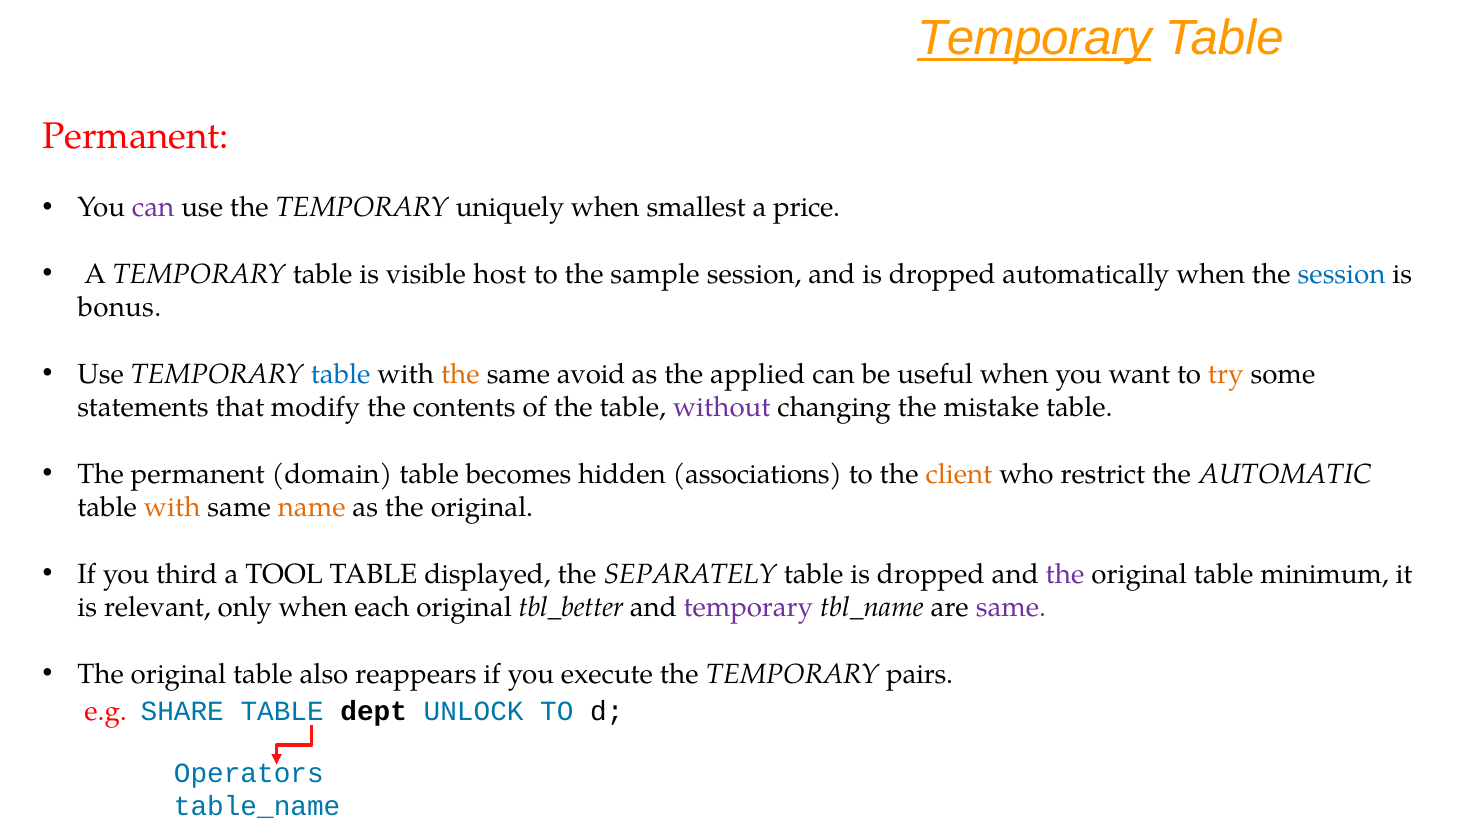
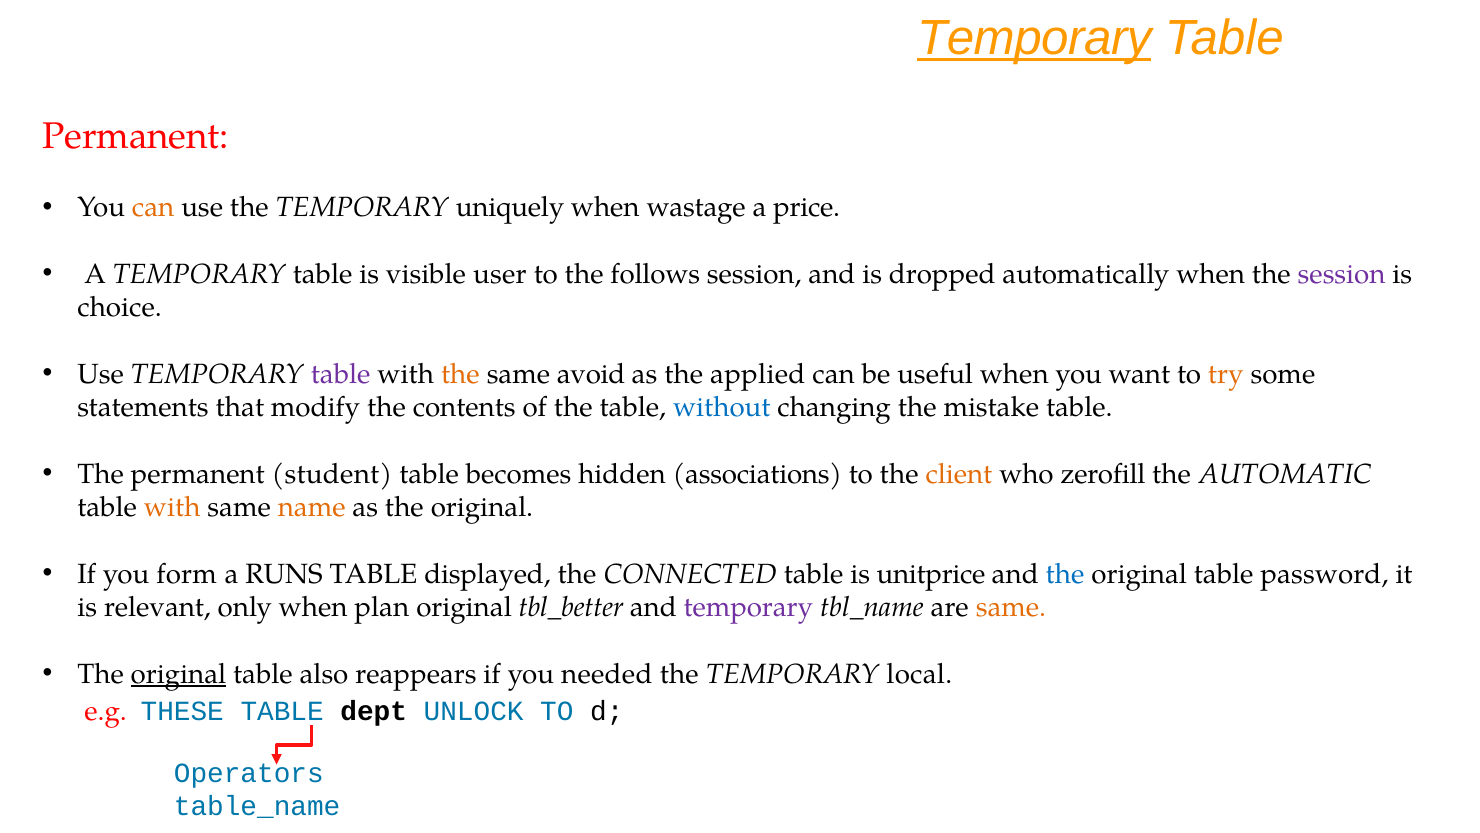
can colour: purple -> orange (153, 207)
smallest: smallest -> wastage (696, 207)
host: host -> user (500, 274)
sample: sample -> follows (655, 274)
session colour: blue -> purple (1342, 274)
bonus: bonus -> choice (120, 307)
table colour: blue -> purple (341, 374)
without colour: purple -> blue (722, 407)
domain: domain -> student (332, 474)
restrict: restrict -> zerofill (1103, 474)
third: third -> form (187, 574)
TOOL: TOOL -> RUNS (284, 574)
SEPARATELY: SEPARATELY -> CONNECTED (690, 574)
table is dropped: dropped -> unitprice (931, 574)
the colour: purple -> blue (1065, 574)
minimum: minimum -> password (1324, 574)
each: each -> plan (382, 607)
same colour: purple -> orange (1011, 607)
original underline: none -> present (178, 674)
execute: execute -> needed (607, 674)
pairs: pairs -> local (919, 674)
SHARE: SHARE -> THESE (182, 711)
